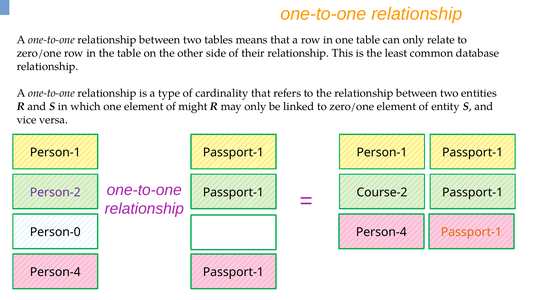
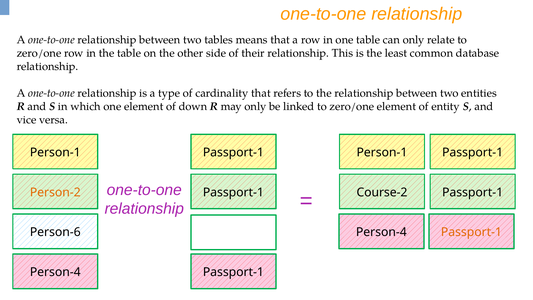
might: might -> down (193, 107)
Person-2 colour: purple -> orange (55, 192)
Person-0: Person-0 -> Person-6 (55, 232)
